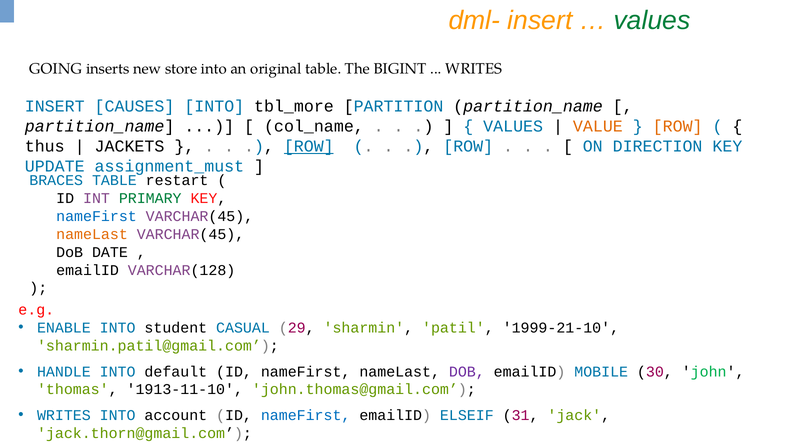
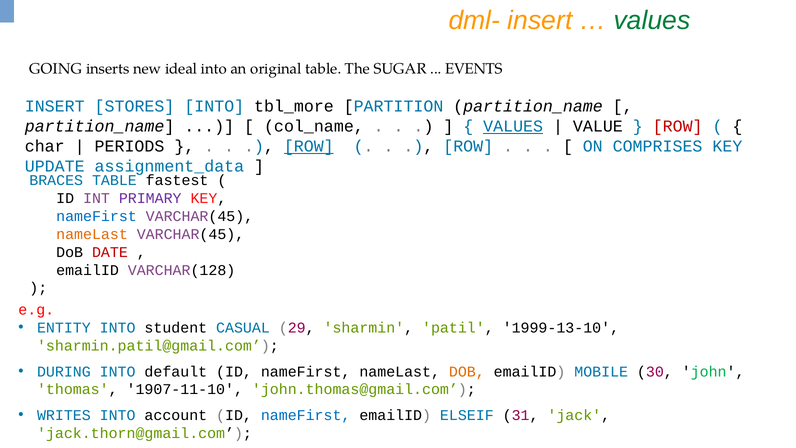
store: store -> ideal (181, 69)
BIGINT: BIGINT -> SUGAR (400, 69)
WRITES: WRITES -> EVENTS (474, 69)
CAUSES: CAUSES -> STORES (135, 106)
VALUES underline: none -> present (513, 126)
VALUE colour: orange -> black (598, 126)
ROW colour: orange -> red (678, 126)
thus: thus -> char (45, 146)
JACKETS: JACKETS -> PERIODS (130, 146)
DIRECTION: DIRECTION -> COMPRISES (658, 146)
assignment_must: assignment_must -> assignment_data (169, 166)
restart: restart -> fastest (177, 180)
PRIMARY colour: green -> purple (150, 198)
DATE colour: black -> red (110, 252)
ENABLE: ENABLE -> ENTITY (64, 328)
1999-21-10: 1999-21-10 -> 1999-13-10 (561, 328)
HANDLE: HANDLE -> DURING (64, 371)
DOB colour: purple -> orange (467, 371)
1913-11-10: 1913-11-10 -> 1907-11-10 (185, 389)
